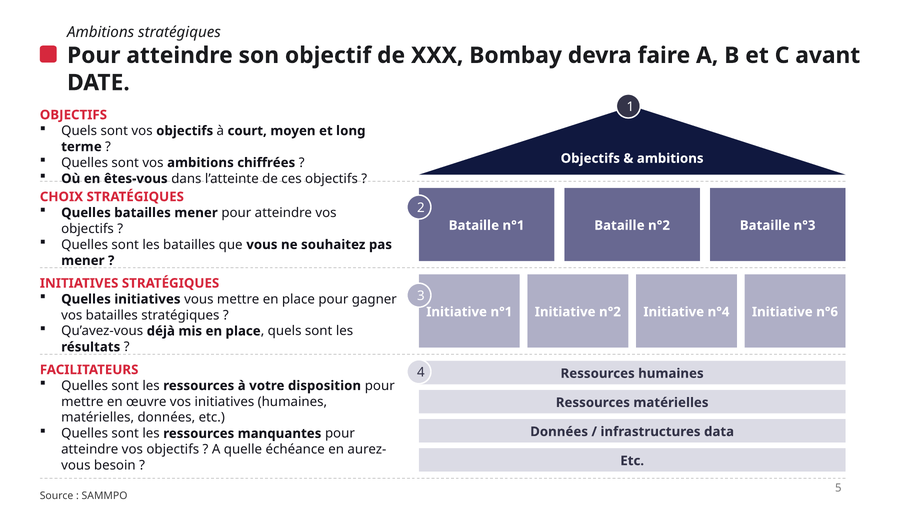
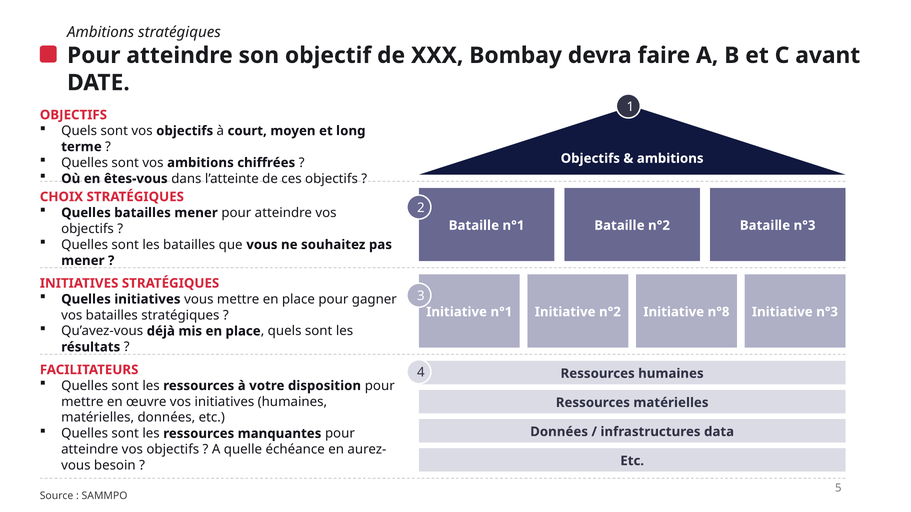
n°4: n°4 -> n°8 (719, 312)
Initiative n°6: n°6 -> n°3 (827, 312)
